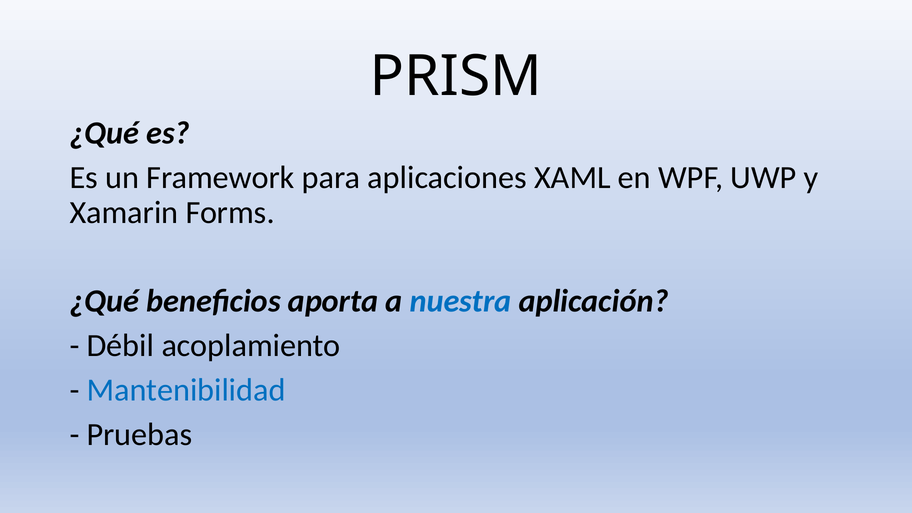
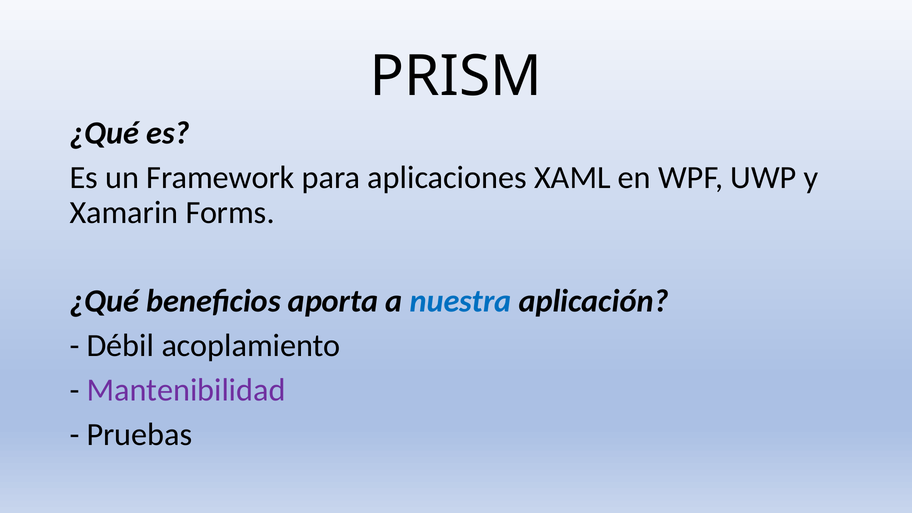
Mantenibilidad colour: blue -> purple (186, 390)
